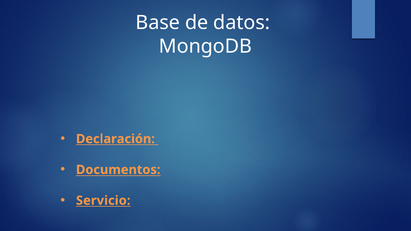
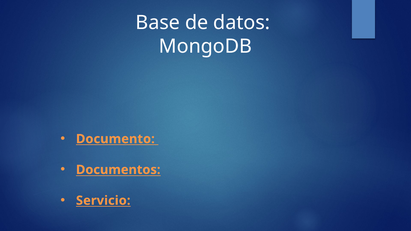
Declaración: Declaración -> Documento (115, 139)
